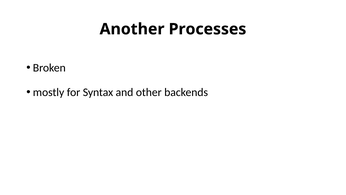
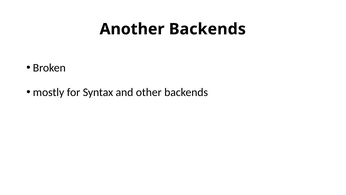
Another Processes: Processes -> Backends (207, 29)
